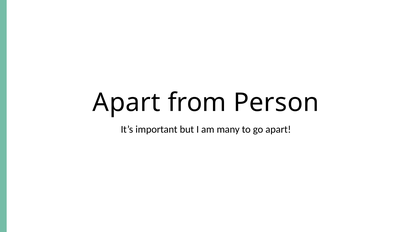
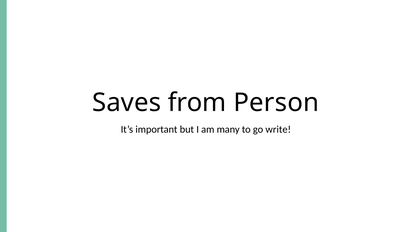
Apart: Apart -> Saves (127, 102)
go apart: apart -> write (278, 129)
